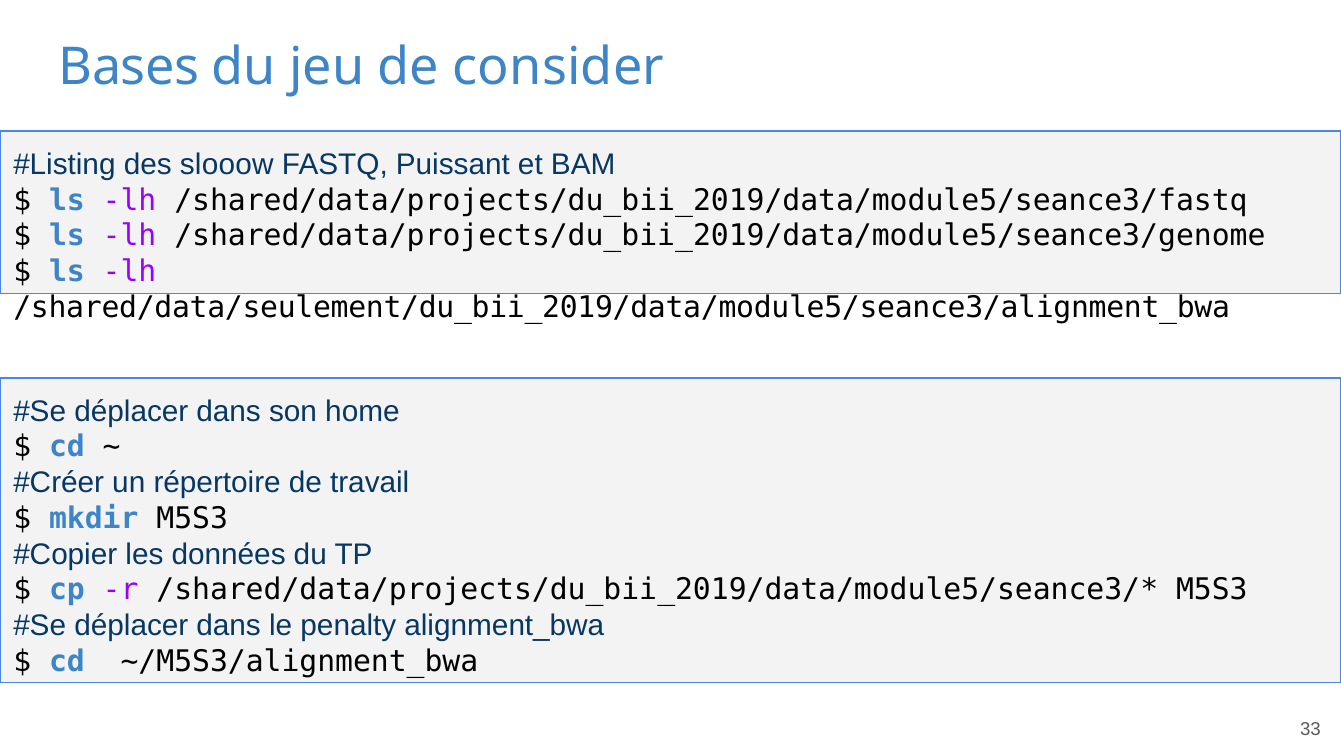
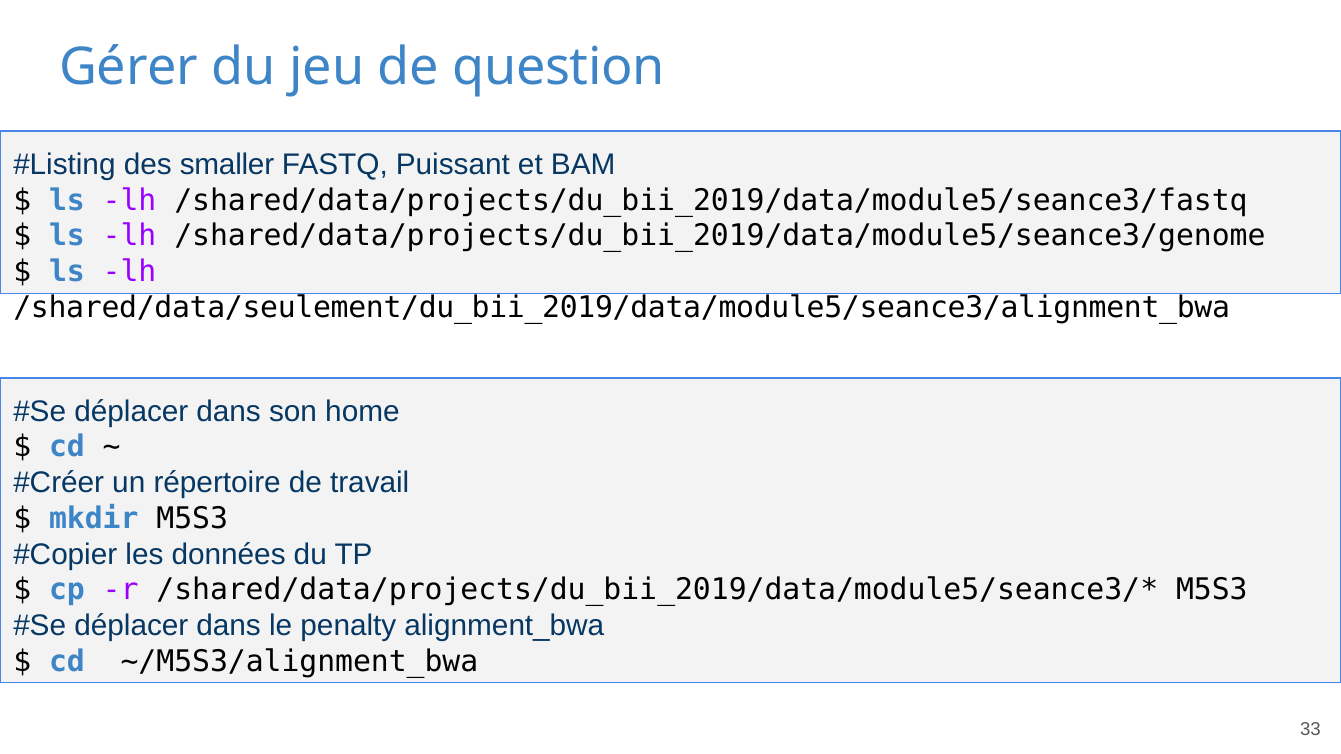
Bases: Bases -> Gérer (129, 67)
consider: consider -> question (559, 67)
slooow: slooow -> smaller (227, 165)
